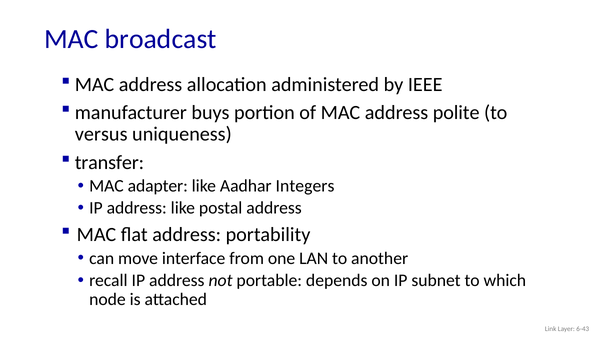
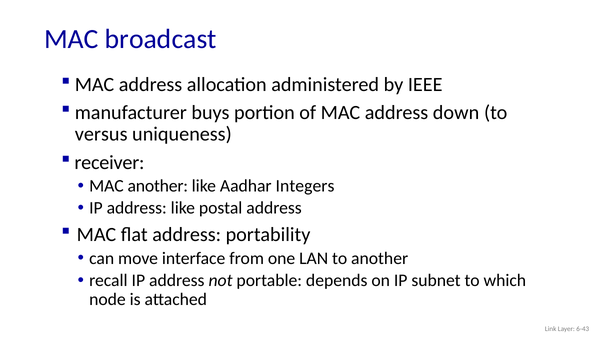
polite: polite -> down (456, 113)
transfer: transfer -> receiver (109, 163)
MAC adapter: adapter -> another (158, 186)
